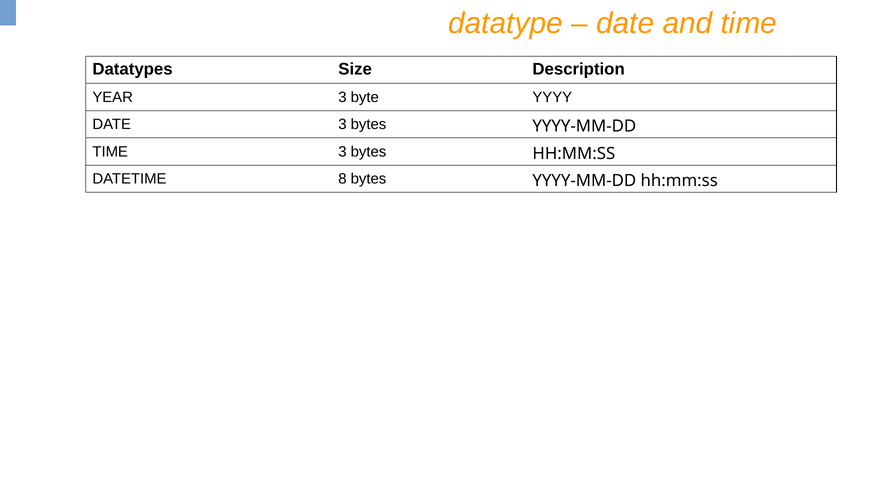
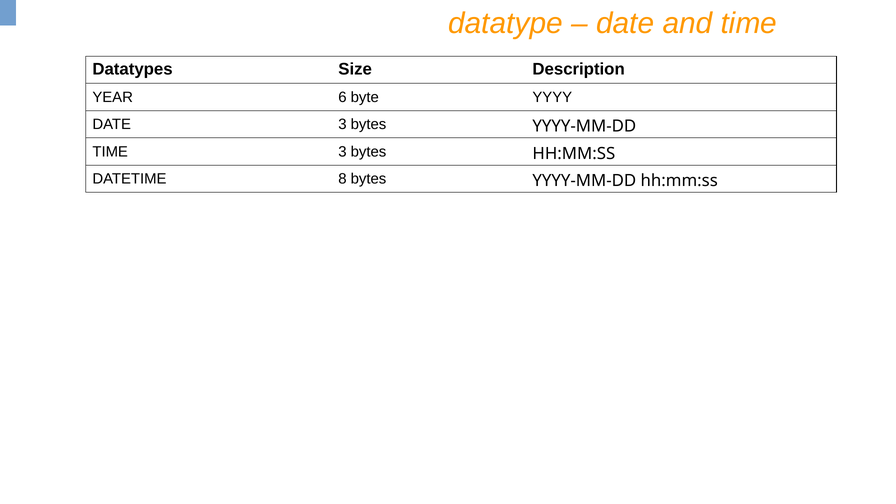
YEAR 3: 3 -> 6 (342, 97)
